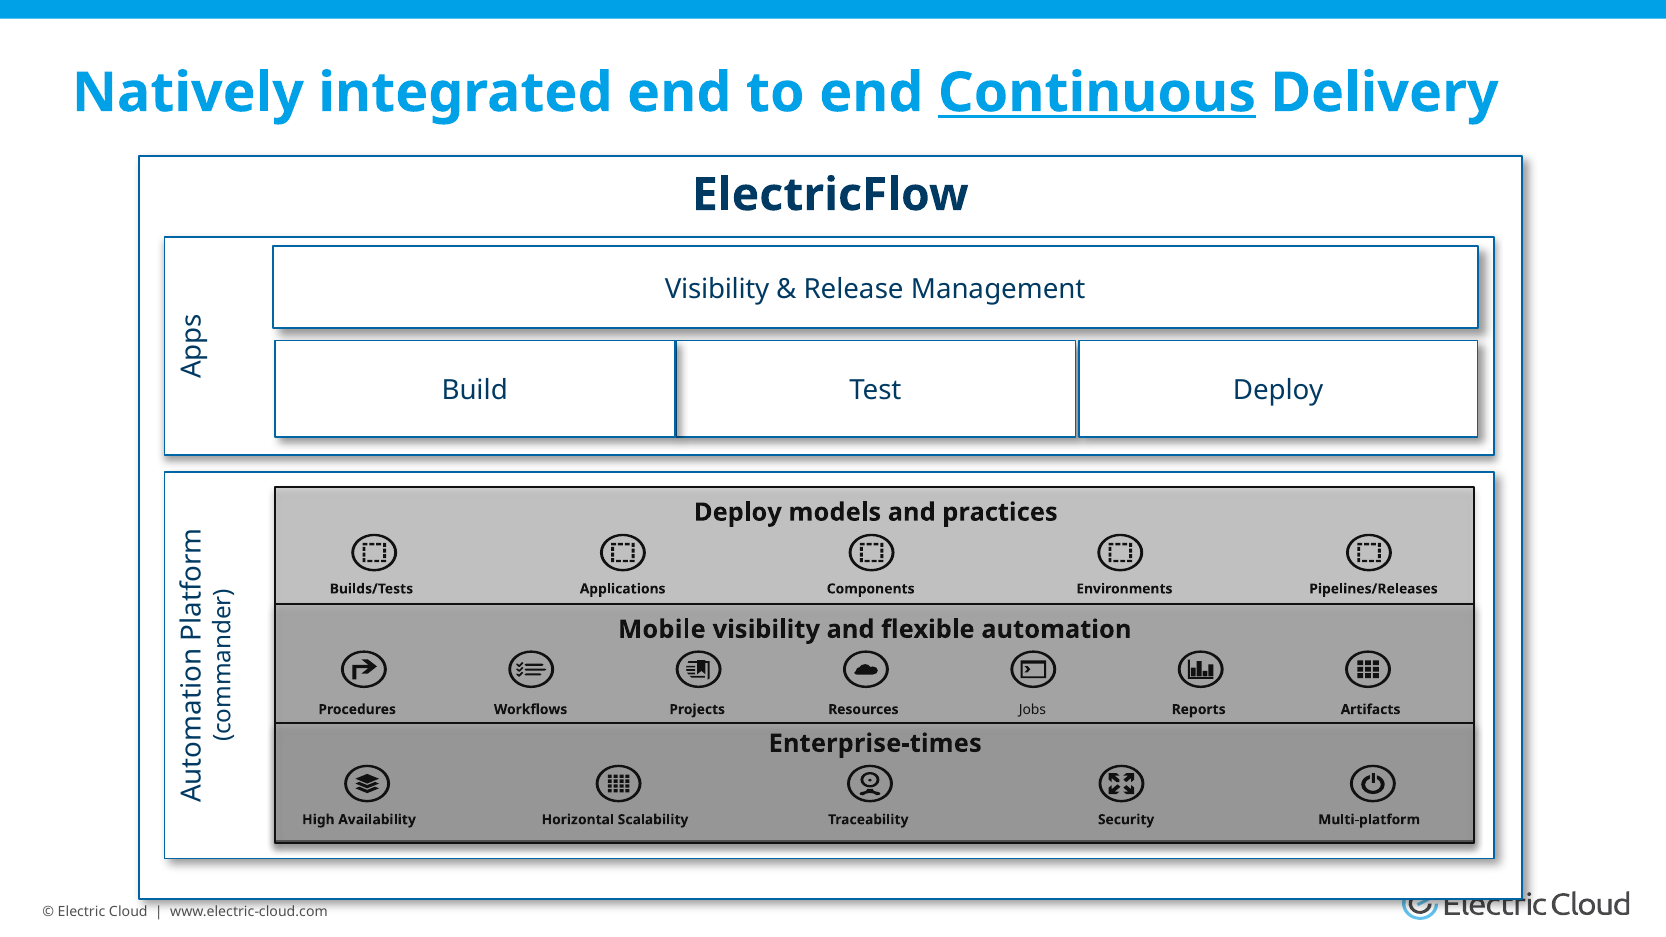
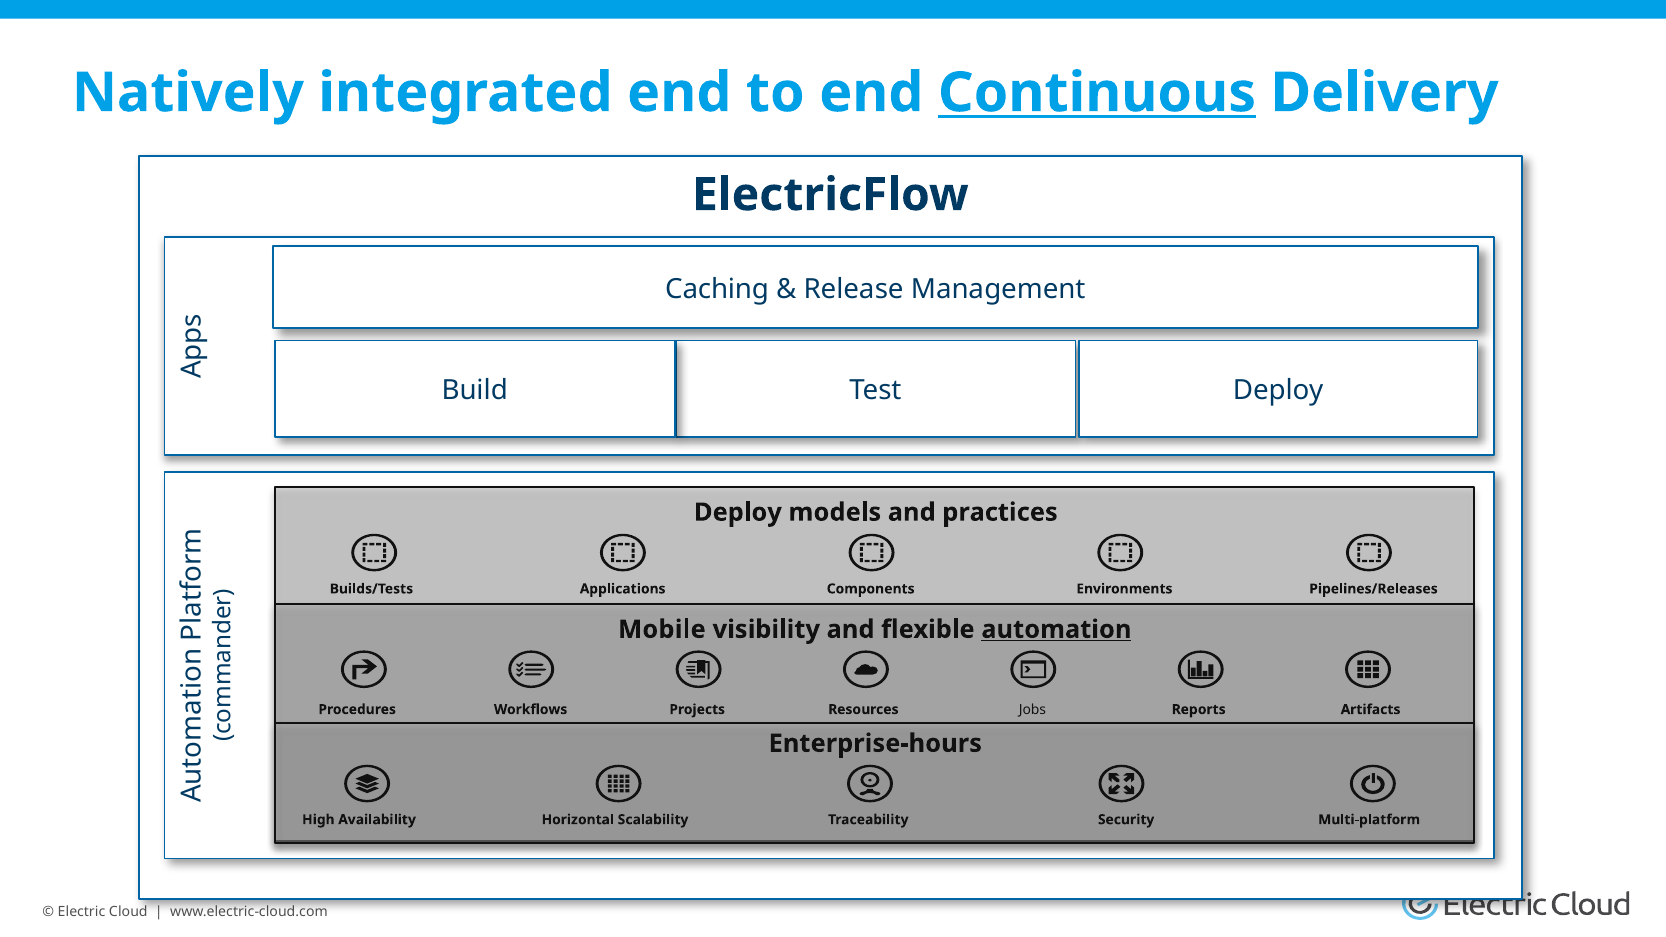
Visibility: Visibility -> Caching (717, 289)
automation underline: none -> present (1056, 630)
Enterprise-times: Enterprise-times -> Enterprise-hours (875, 744)
